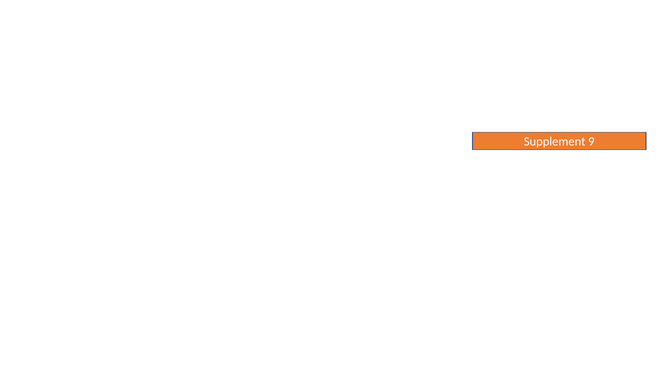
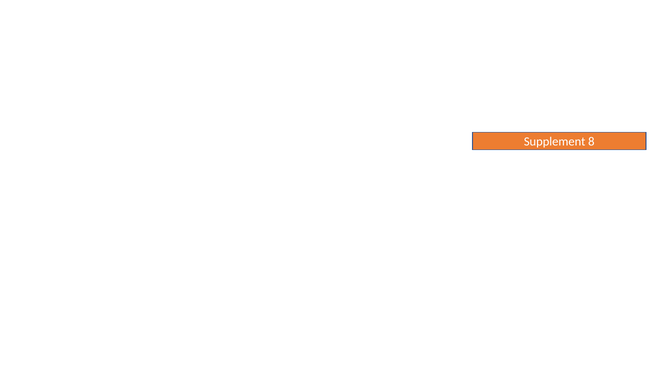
9: 9 -> 8 (591, 142)
